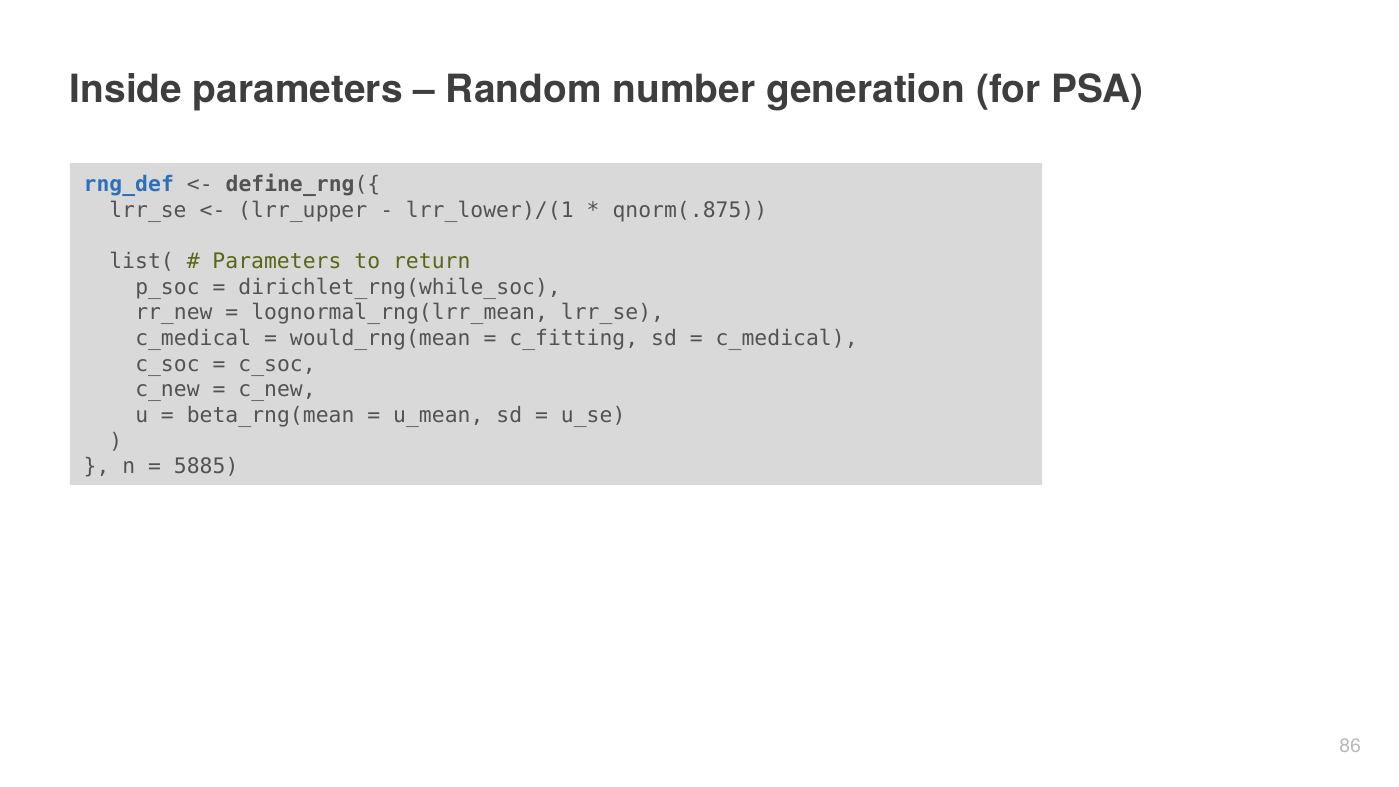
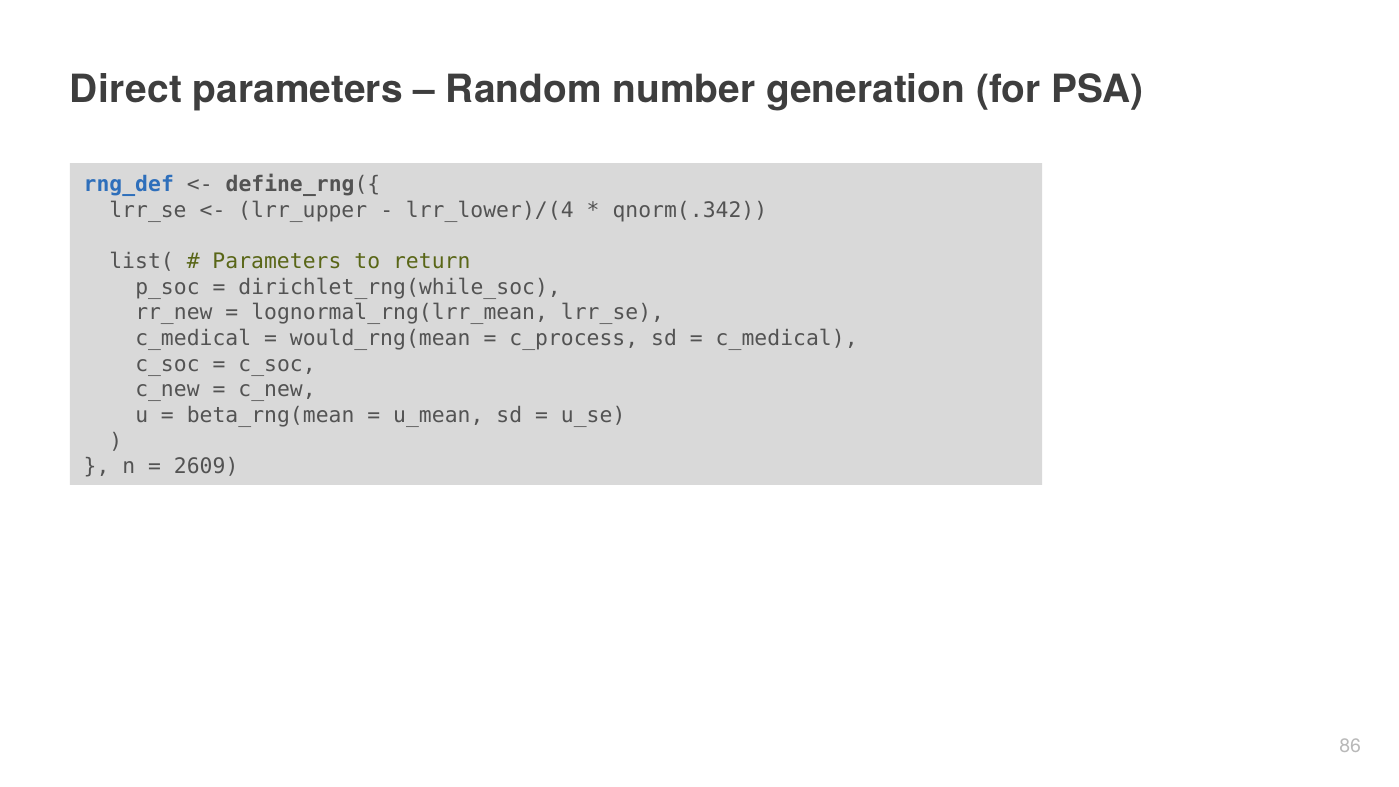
Inside: Inside -> Direct (126, 90)
lrr_lower)/(1: lrr_lower)/(1 -> lrr_lower)/(4 (490, 210)
qnorm(.875: qnorm(.875 -> qnorm(.342 (690, 210)
c_fitting: c_fitting -> c_process (574, 338)
5885: 5885 -> 2609 (206, 467)
